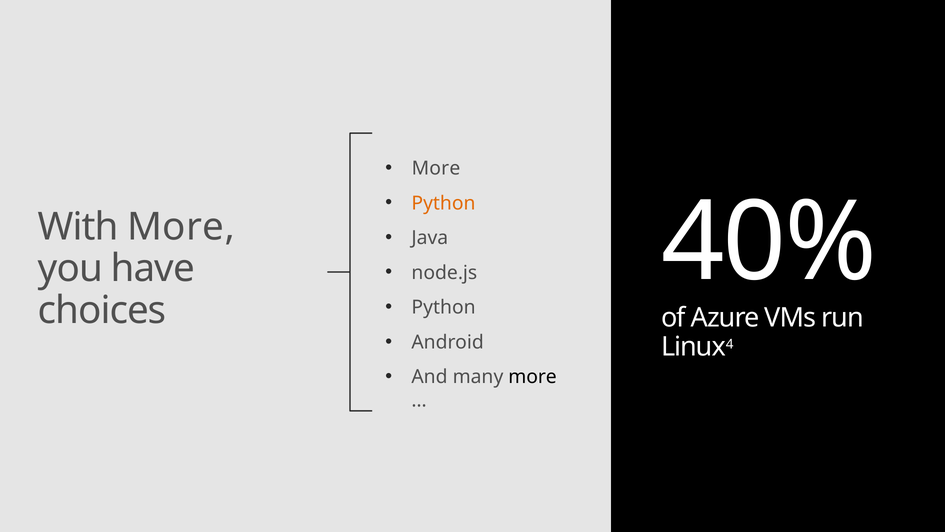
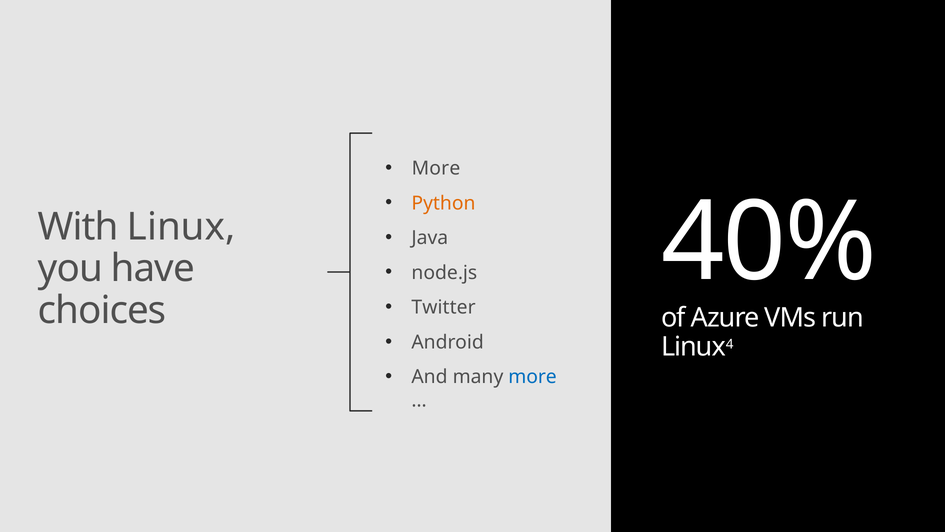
With More: More -> Linux (181, 227)
Python: Python -> Twitter (444, 307)
more colour: black -> blue (533, 377)
